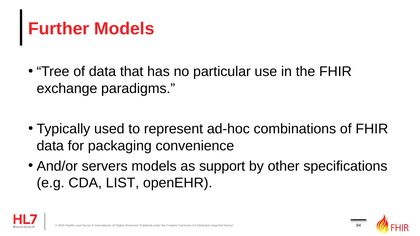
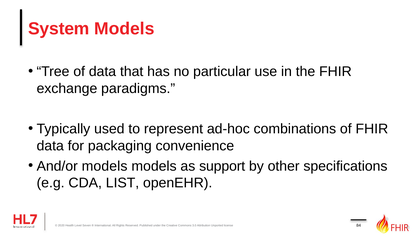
Further: Further -> System (59, 29)
And/or servers: servers -> models (105, 166)
